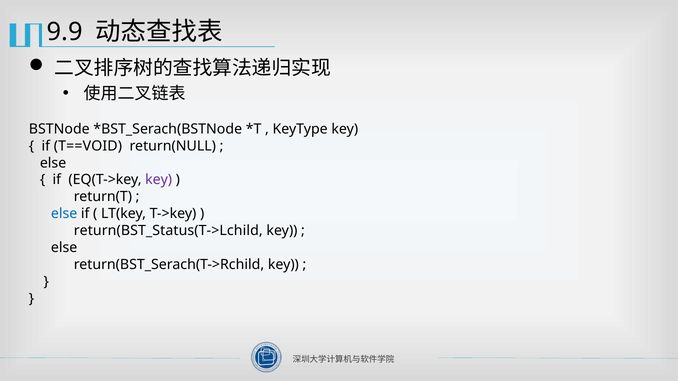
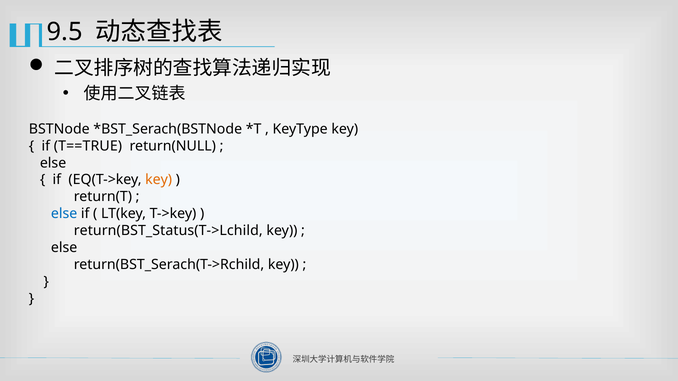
9.9: 9.9 -> 9.5 (65, 32)
T==VOID: T==VOID -> T==TRUE (88, 146)
key colour: purple -> orange (159, 180)
